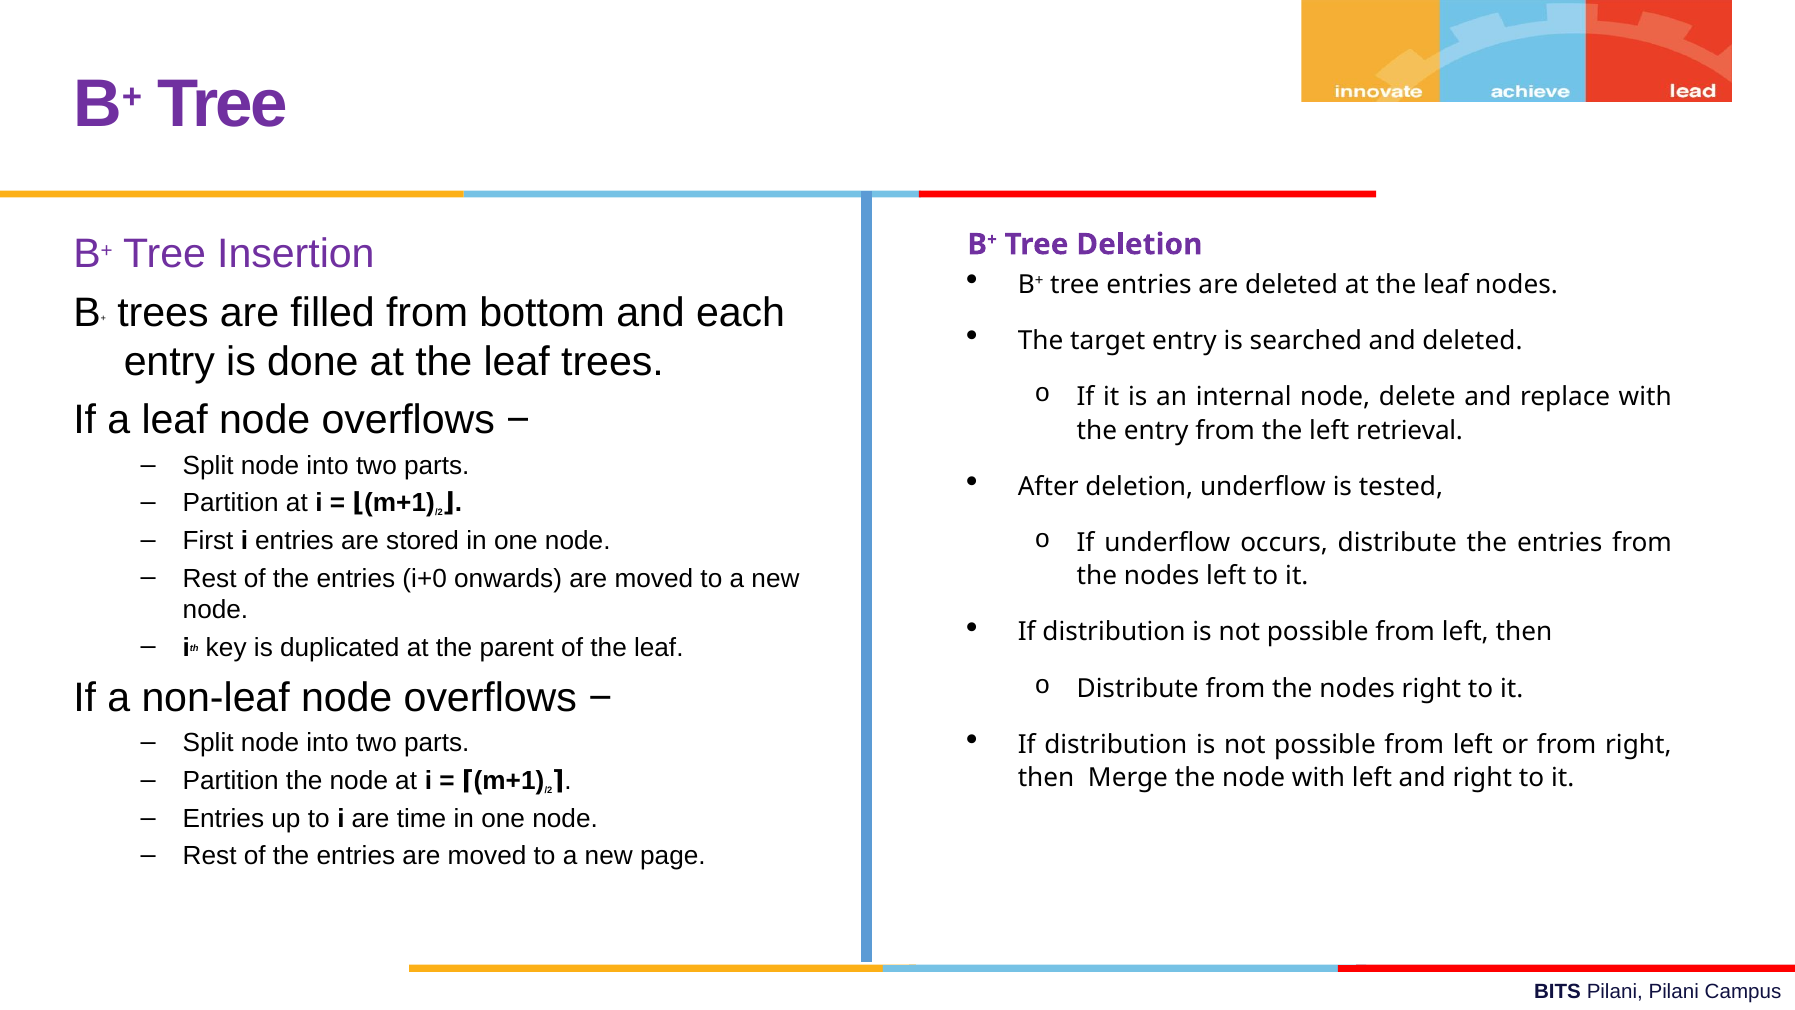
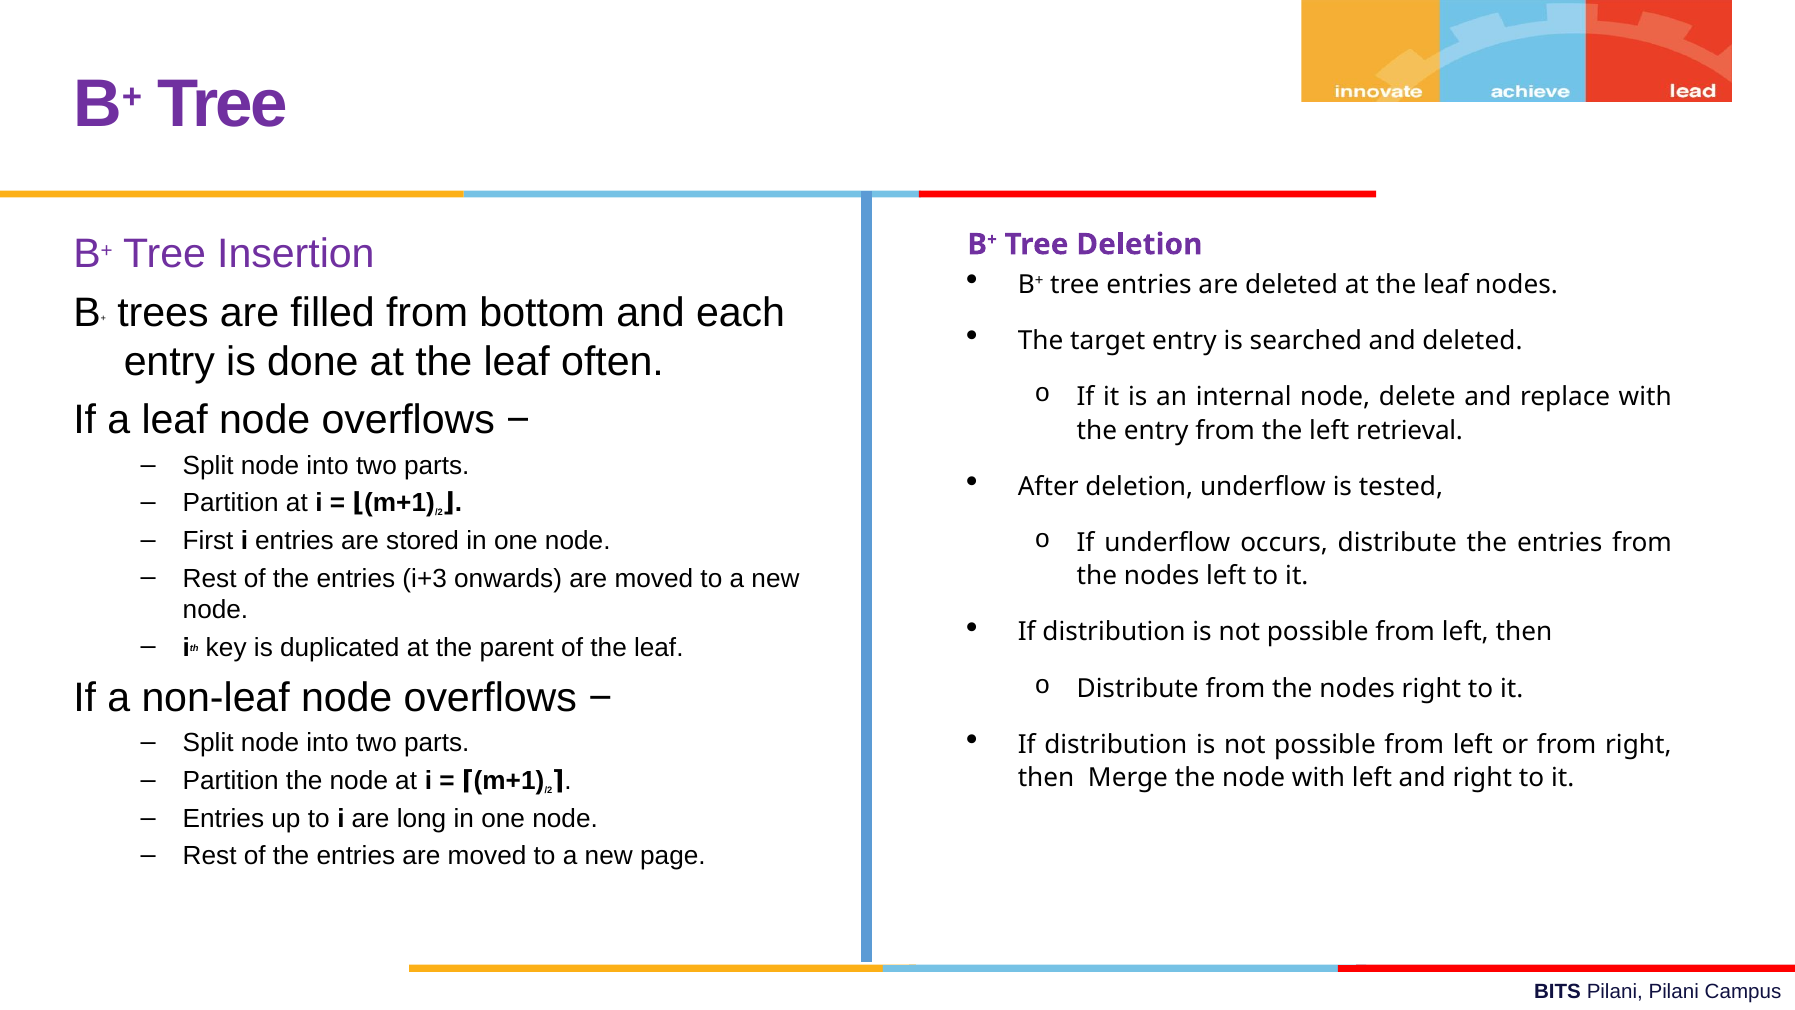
leaf trees: trees -> often (613, 362)
i+0: i+0 -> i+3 (425, 578)
time: time -> long (422, 818)
